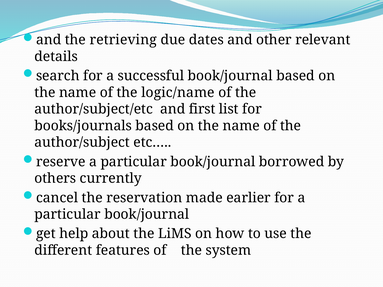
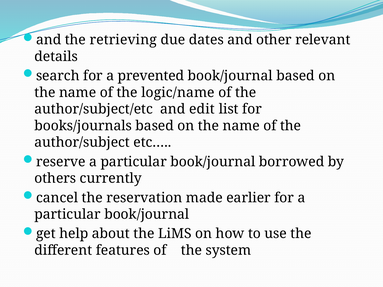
successful: successful -> prevented (151, 76)
first: first -> edit (202, 109)
